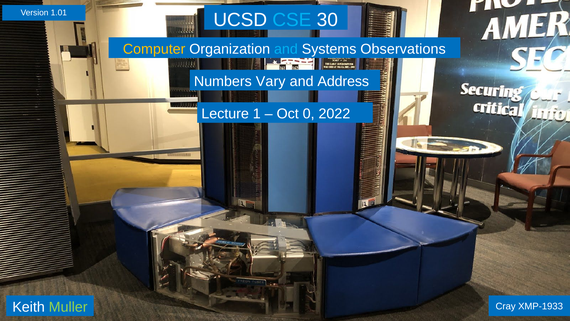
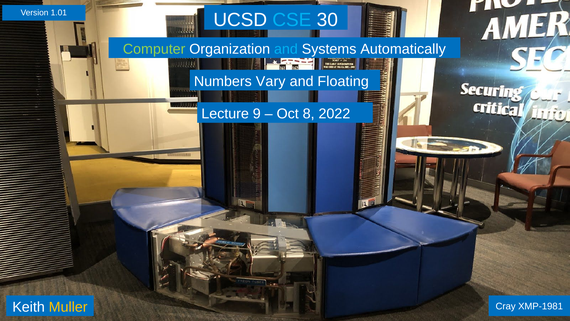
Computer colour: yellow -> light green (154, 49)
Observations: Observations -> Automatically (403, 49)
Address: Address -> Floating (343, 81)
Lecture 1: 1 -> 9 (257, 114)
0: 0 -> 8 (309, 114)
Muller colour: light green -> yellow (68, 307)
XMP-1933: XMP-1933 -> XMP-1981 (541, 306)
